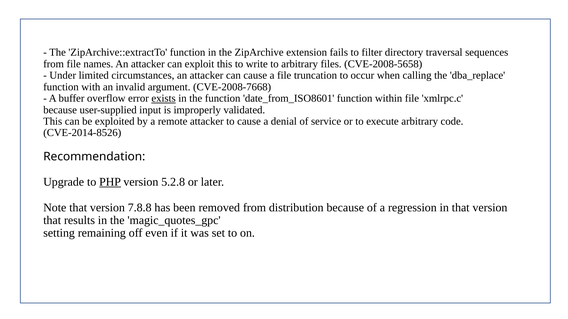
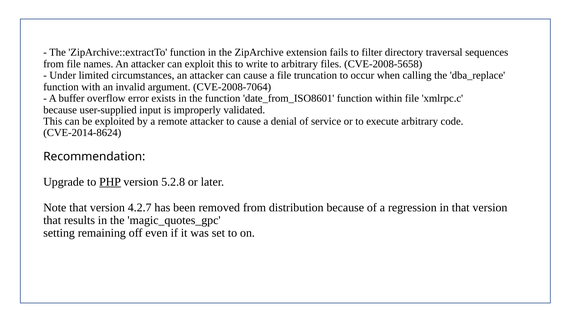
CVE-2008-7668: CVE-2008-7668 -> CVE-2008-7064 (232, 87)
exists underline: present -> none (164, 99)
CVE-2014-8526: CVE-2014-8526 -> CVE-2014-8624 (82, 133)
7.8.8: 7.8.8 -> 4.2.7 (140, 208)
